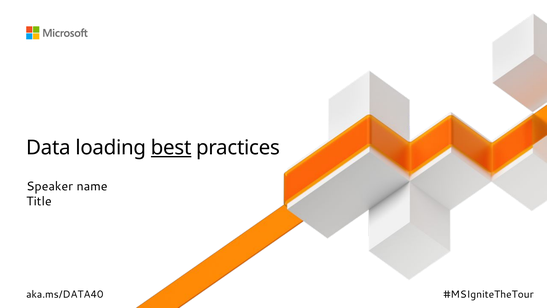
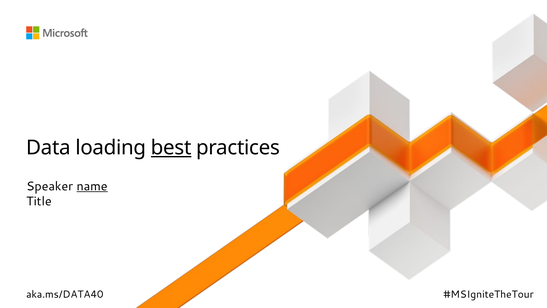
name underline: none -> present (92, 186)
